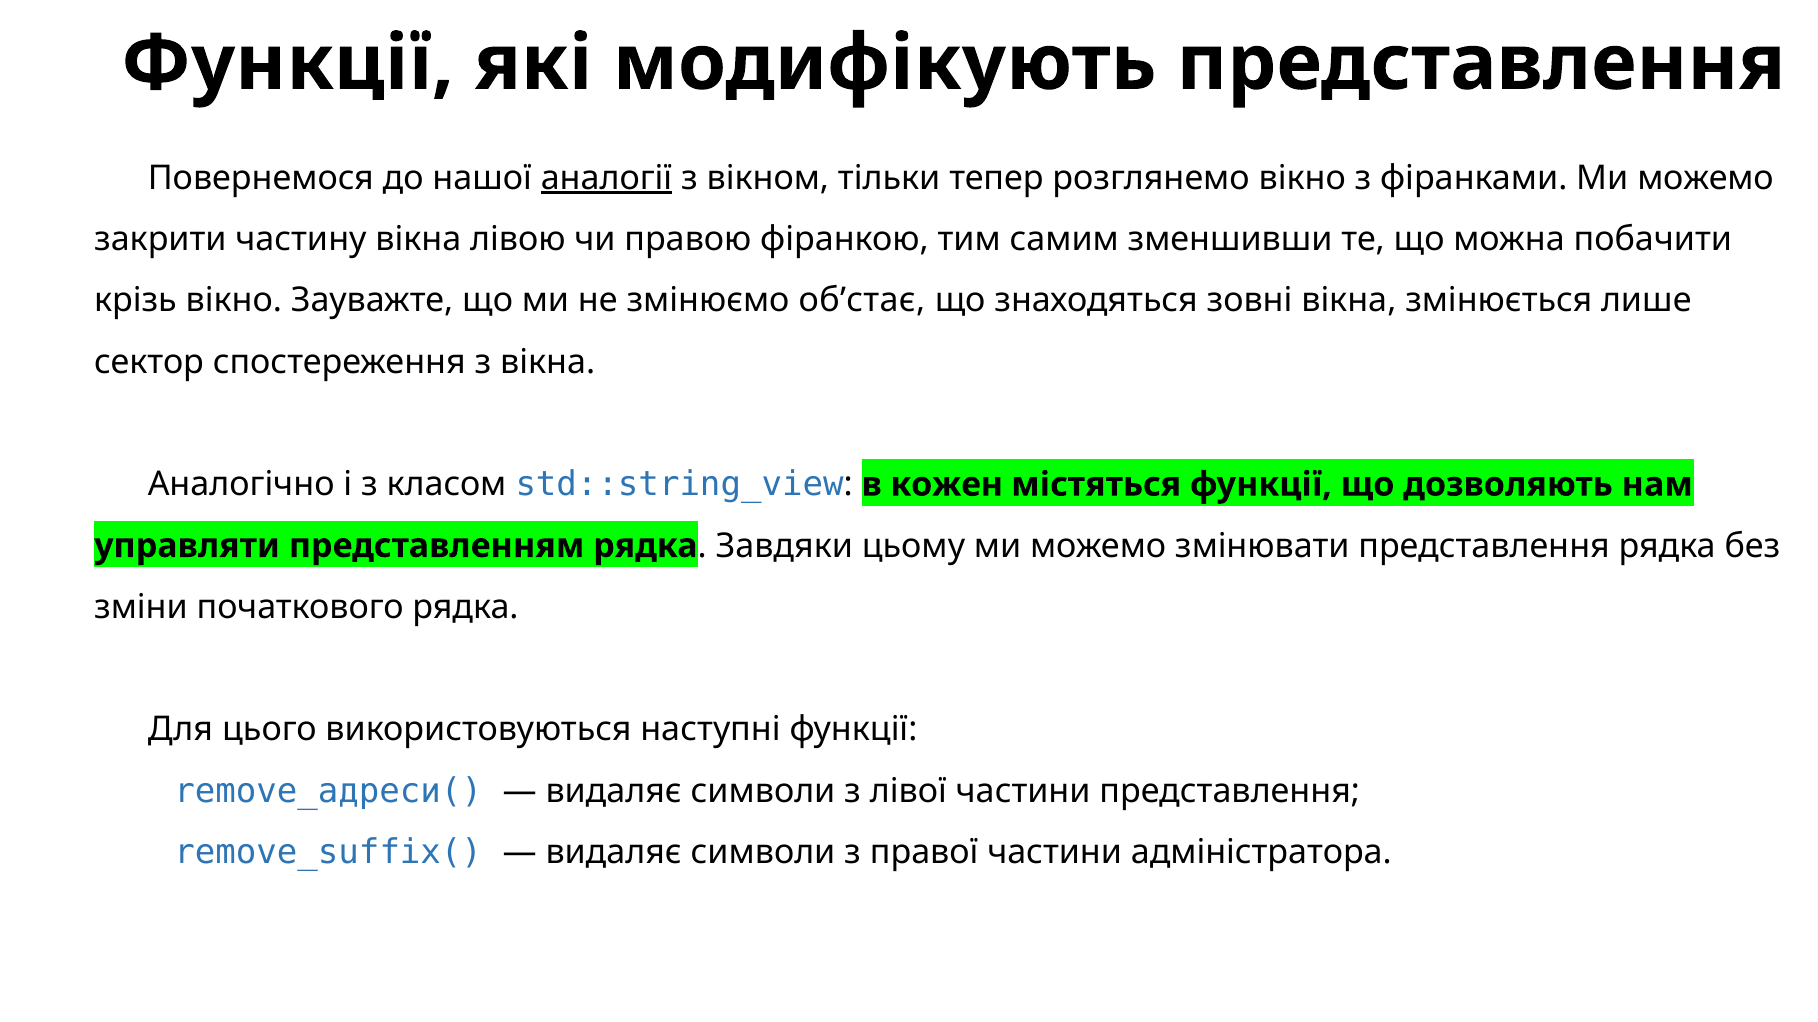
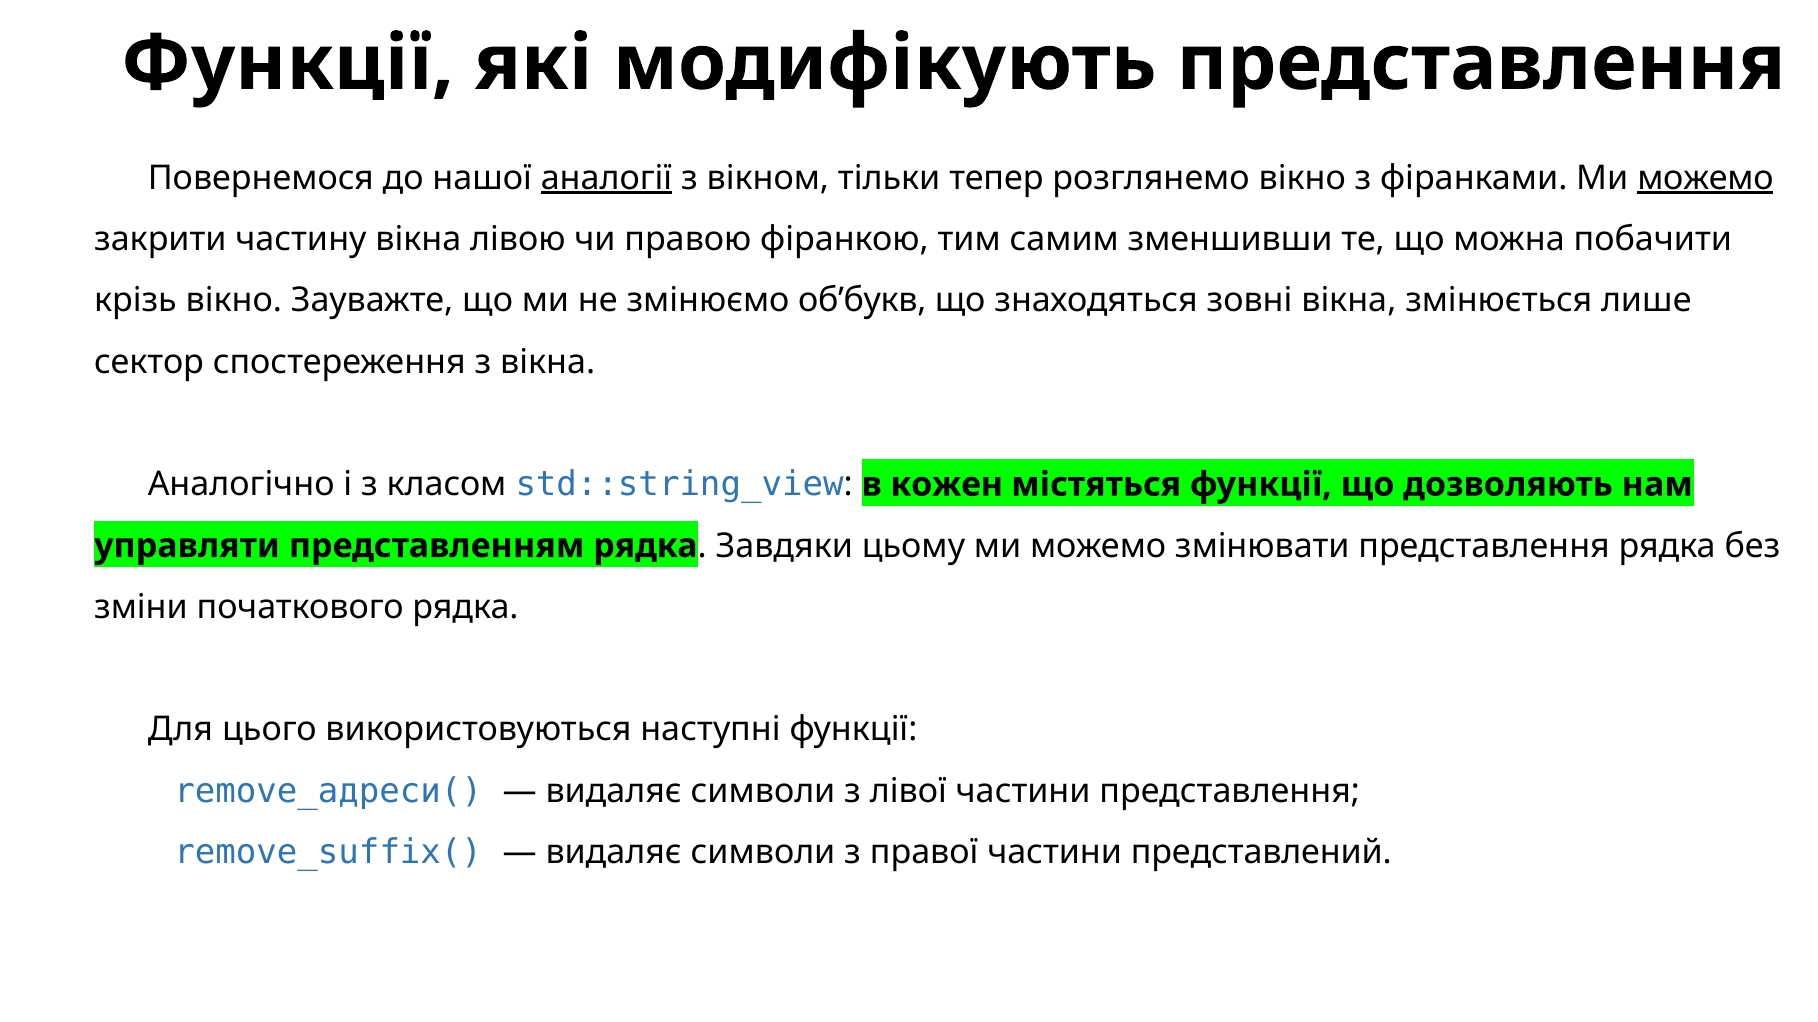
можемо underline: none -> present (1705, 178)
об’стає: об’стає -> об’букв (862, 301)
адміністратора: адміністратора -> представлений (1261, 853)
